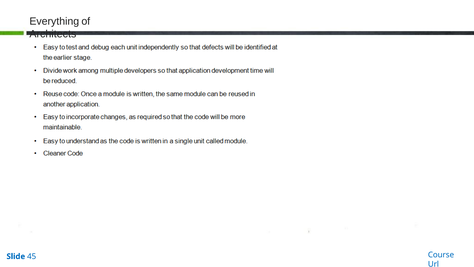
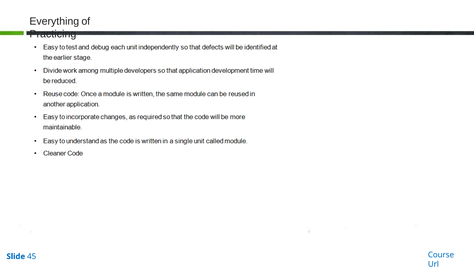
Architects: Architects -> Practicing (53, 34)
